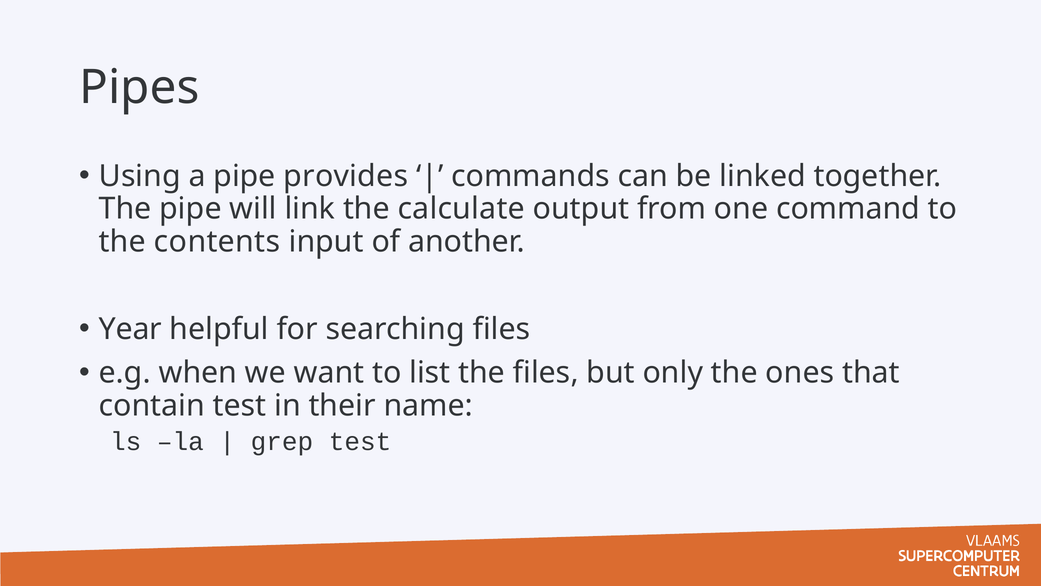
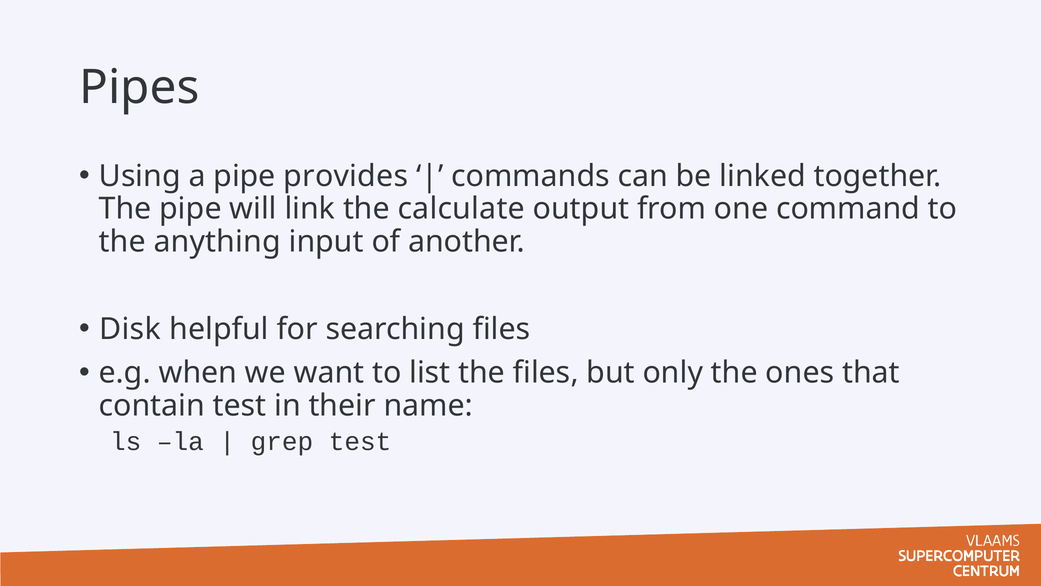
contents: contents -> anything (217, 242)
Year: Year -> Disk (130, 329)
